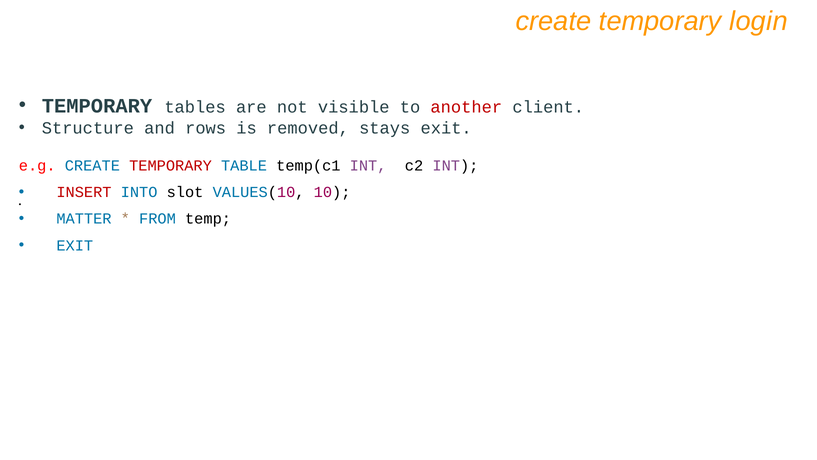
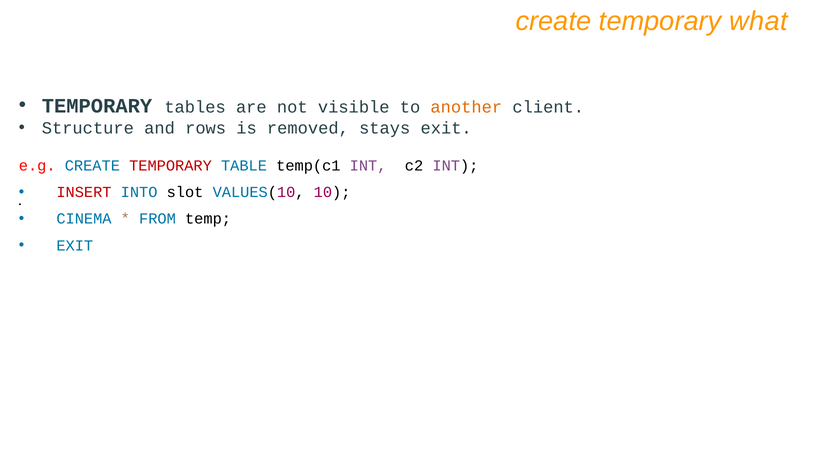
login: login -> what (759, 21)
another colour: red -> orange (466, 107)
MATTER: MATTER -> CINEMA (84, 219)
